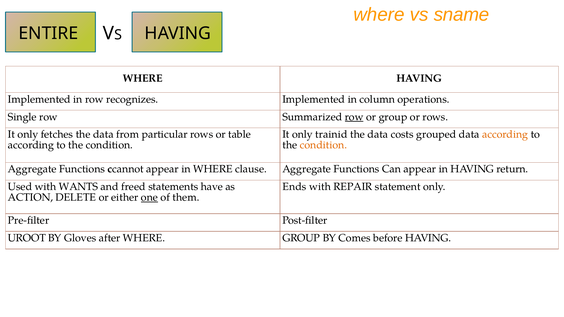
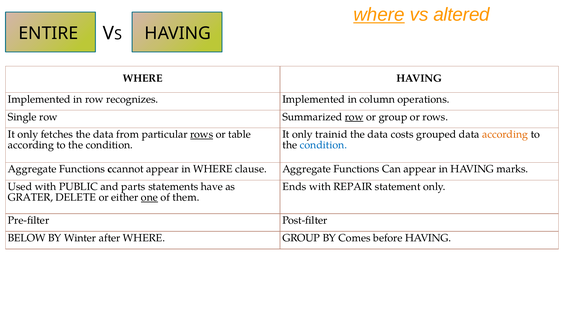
where underline: none -> present (379, 15)
sname: sname -> altered (462, 15)
rows underline: none -> present (202, 135)
condition colour: orange -> blue (323, 145)
return: return -> marks (512, 169)
WANTS: WANTS -> PUBLIC (78, 187)
freed: freed -> parts (133, 187)
ACTION: ACTION -> GRATER (31, 198)
UROOT: UROOT -> BELOW (27, 238)
Gloves: Gloves -> Winter (80, 238)
